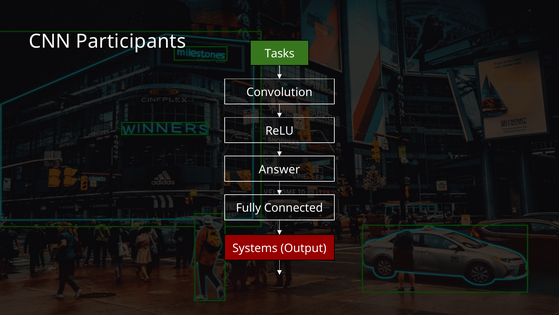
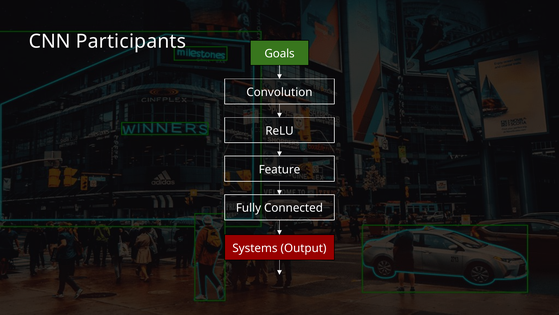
Tasks: Tasks -> Goals (280, 54)
Answer: Answer -> Feature (279, 169)
